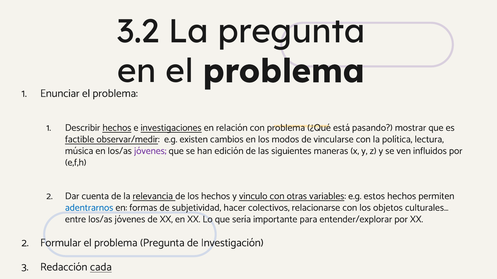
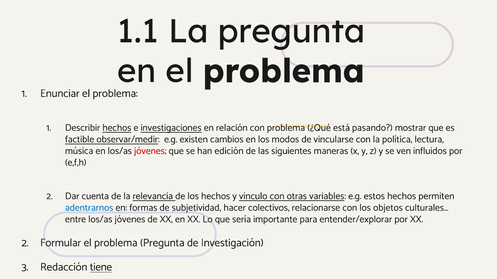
3.2: 3.2 -> 1.1 (138, 32)
jóvenes colour: purple -> red (150, 151)
cada: cada -> tiene (101, 267)
